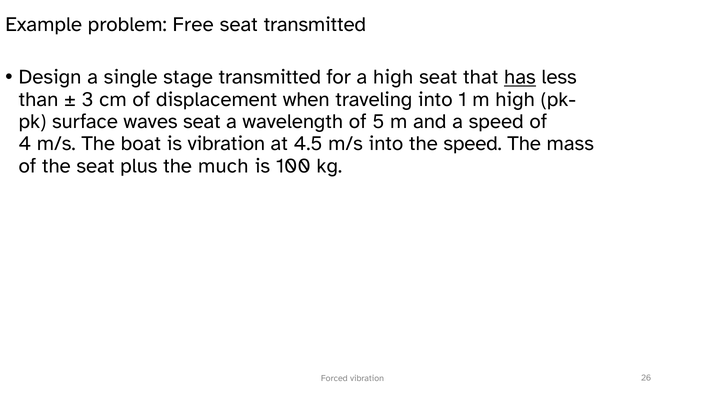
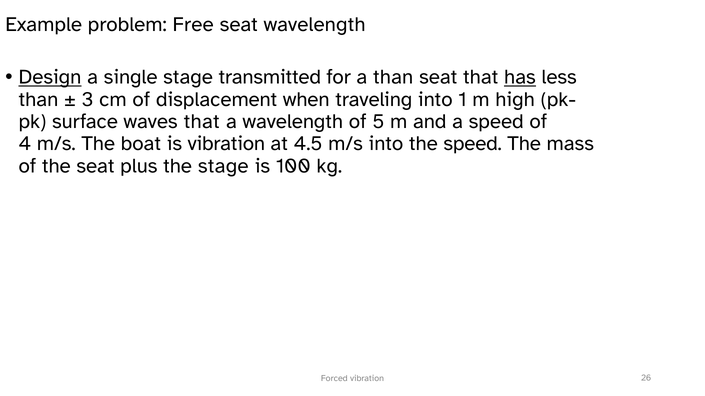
seat transmitted: transmitted -> wavelength (315, 24)
Design underline: none -> present (50, 77)
a high: high -> than (393, 77)
waves seat: seat -> that (202, 122)
the much: much -> stage (223, 166)
